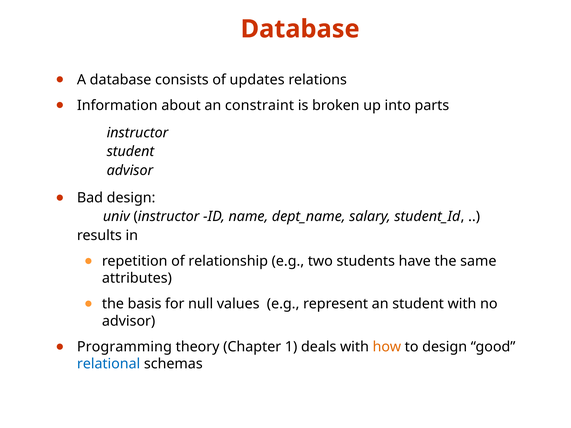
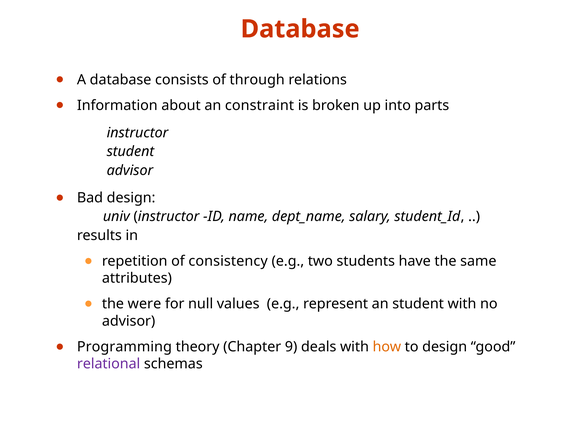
updates: updates -> through (257, 80)
relationship: relationship -> consistency (228, 261)
basis: basis -> were (144, 304)
1: 1 -> 9 (291, 347)
relational colour: blue -> purple (109, 364)
